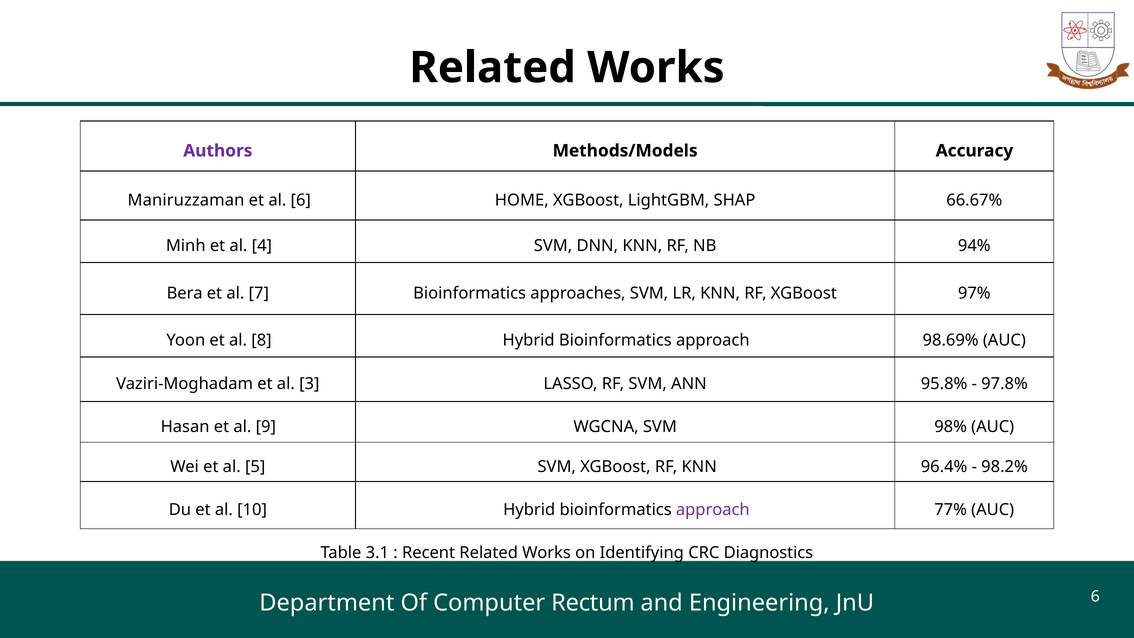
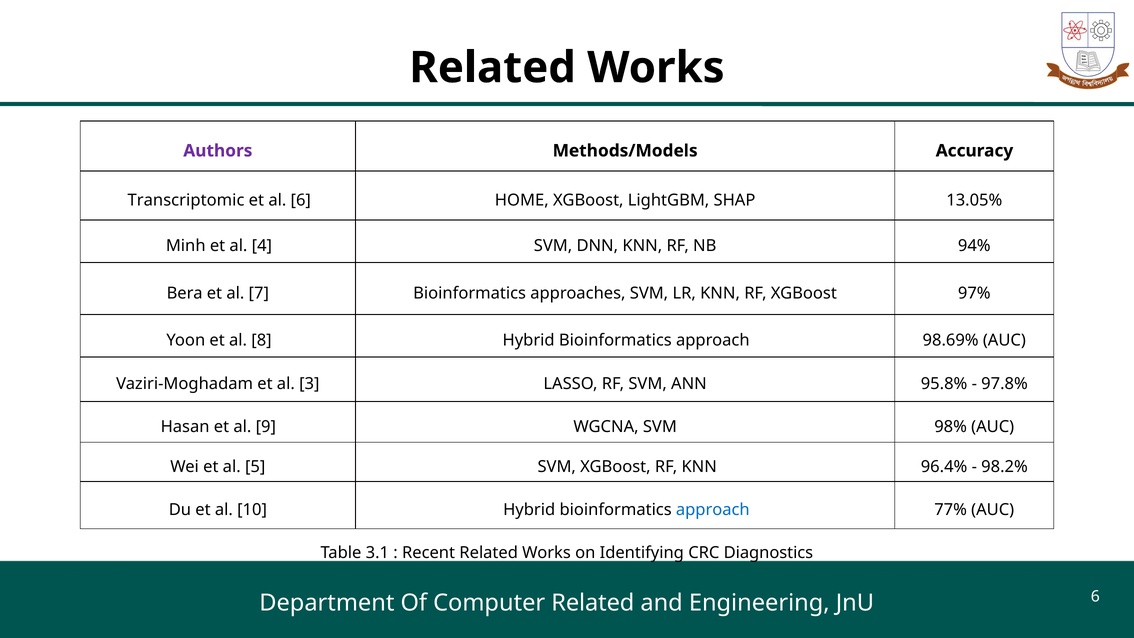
Maniruzzaman: Maniruzzaman -> Transcriptomic (186, 200)
66.67%: 66.67% -> 13.05% (974, 200)
approach colour: purple -> blue (713, 510)
Computer Rectum: Rectum -> Related (593, 603)
